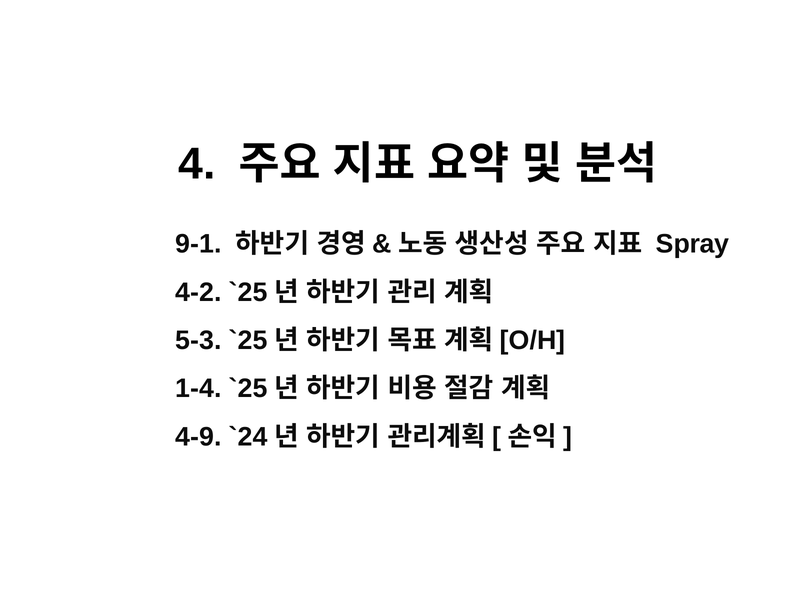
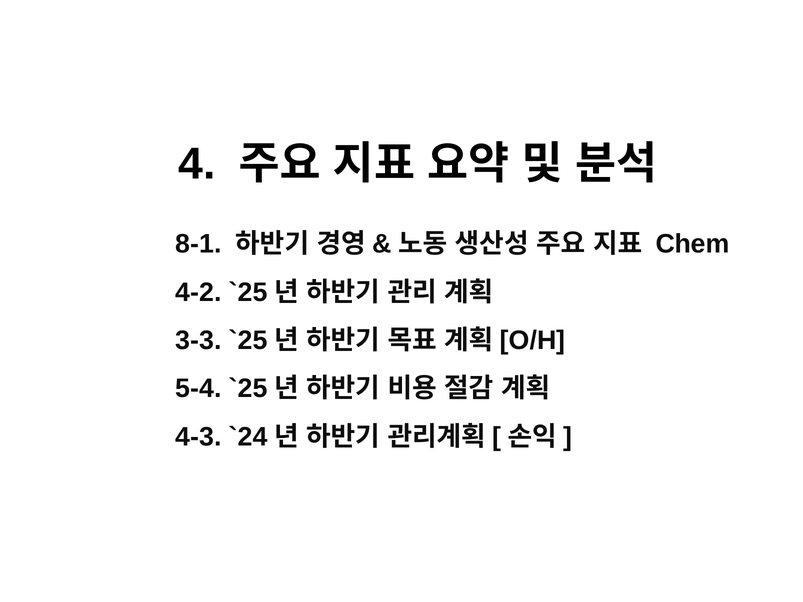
9-1: 9-1 -> 8-1 (198, 244)
Spray: Spray -> Chem (693, 244)
5-3: 5-3 -> 3-3 (198, 341)
1-4: 1-4 -> 5-4 (198, 389)
4-9: 4-9 -> 4-3 (198, 437)
